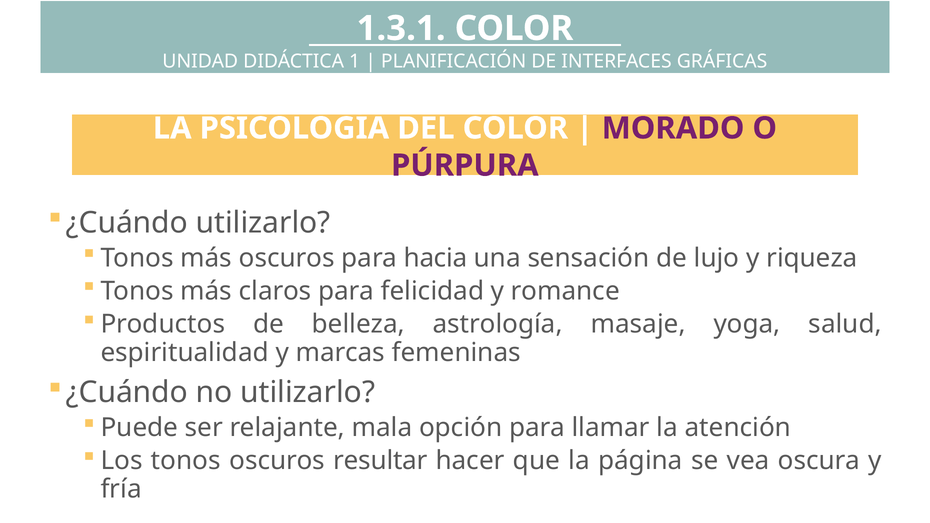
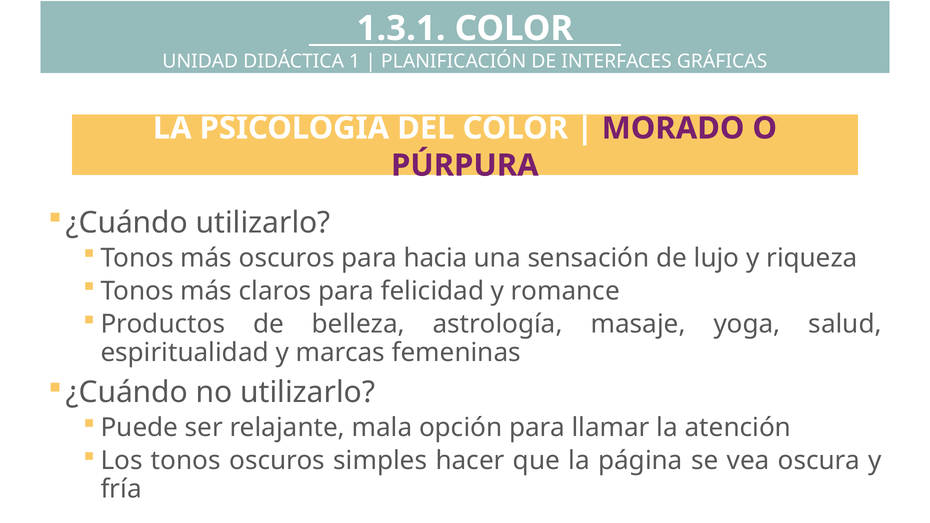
resultar: resultar -> simples (380, 461)
